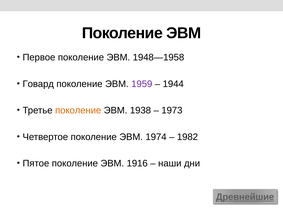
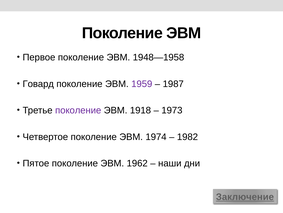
1944: 1944 -> 1987 (173, 84)
поколение colour: orange -> purple (78, 110)
1938: 1938 -> 1918 (140, 110)
1916: 1916 -> 1962 (137, 163)
Древнейшие: Древнейшие -> Заключение (245, 196)
